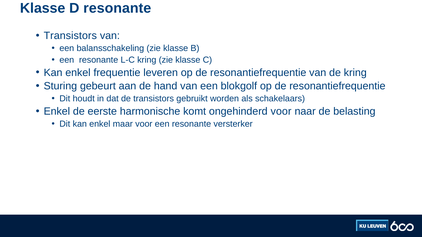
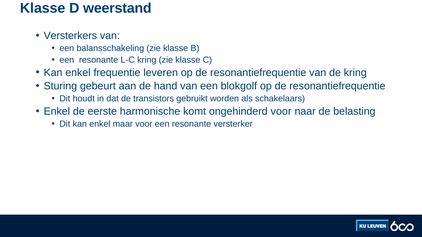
D resonante: resonante -> weerstand (117, 8)
Transistors: Transistors -> Versterkers (70, 36)
